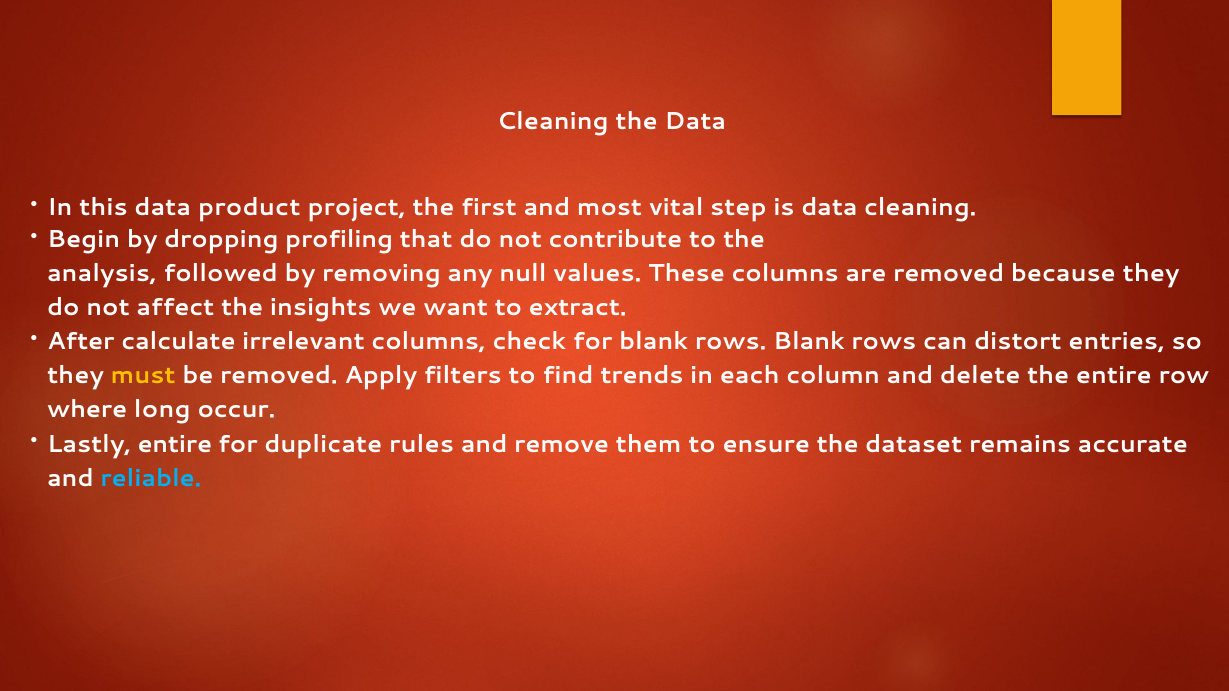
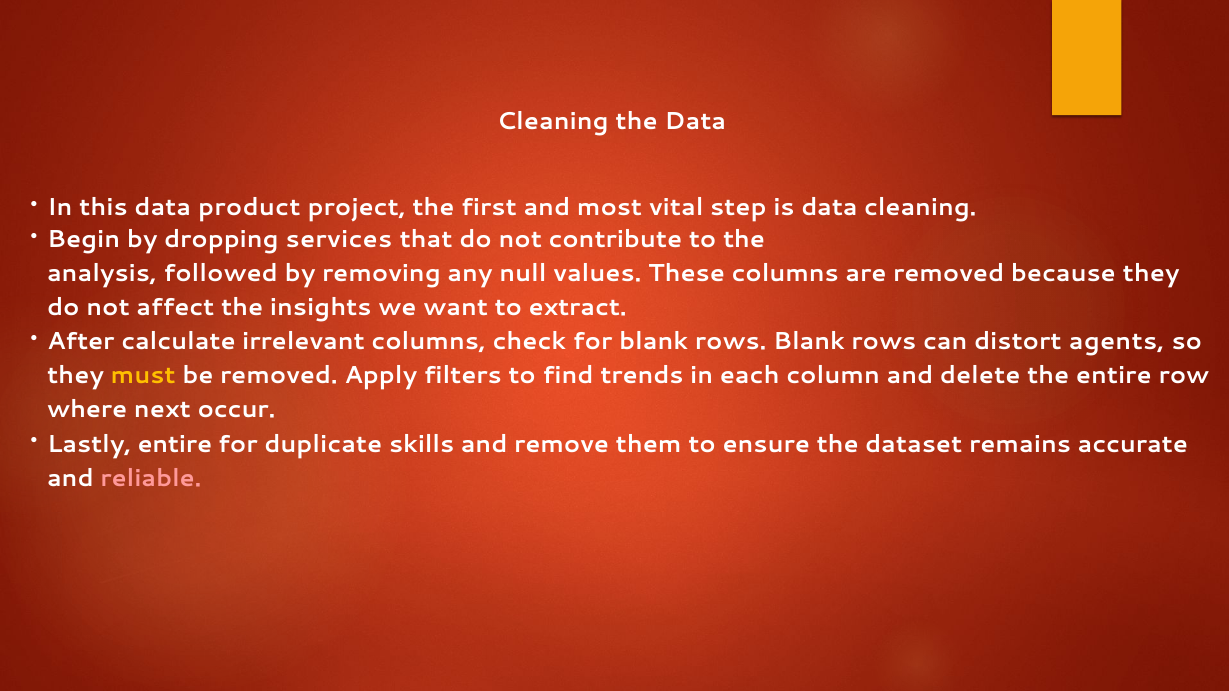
profiling: profiling -> services (339, 240)
entries: entries -> agents (1117, 342)
long: long -> next (162, 410)
rules: rules -> skills (422, 444)
reliable colour: light blue -> pink (151, 478)
